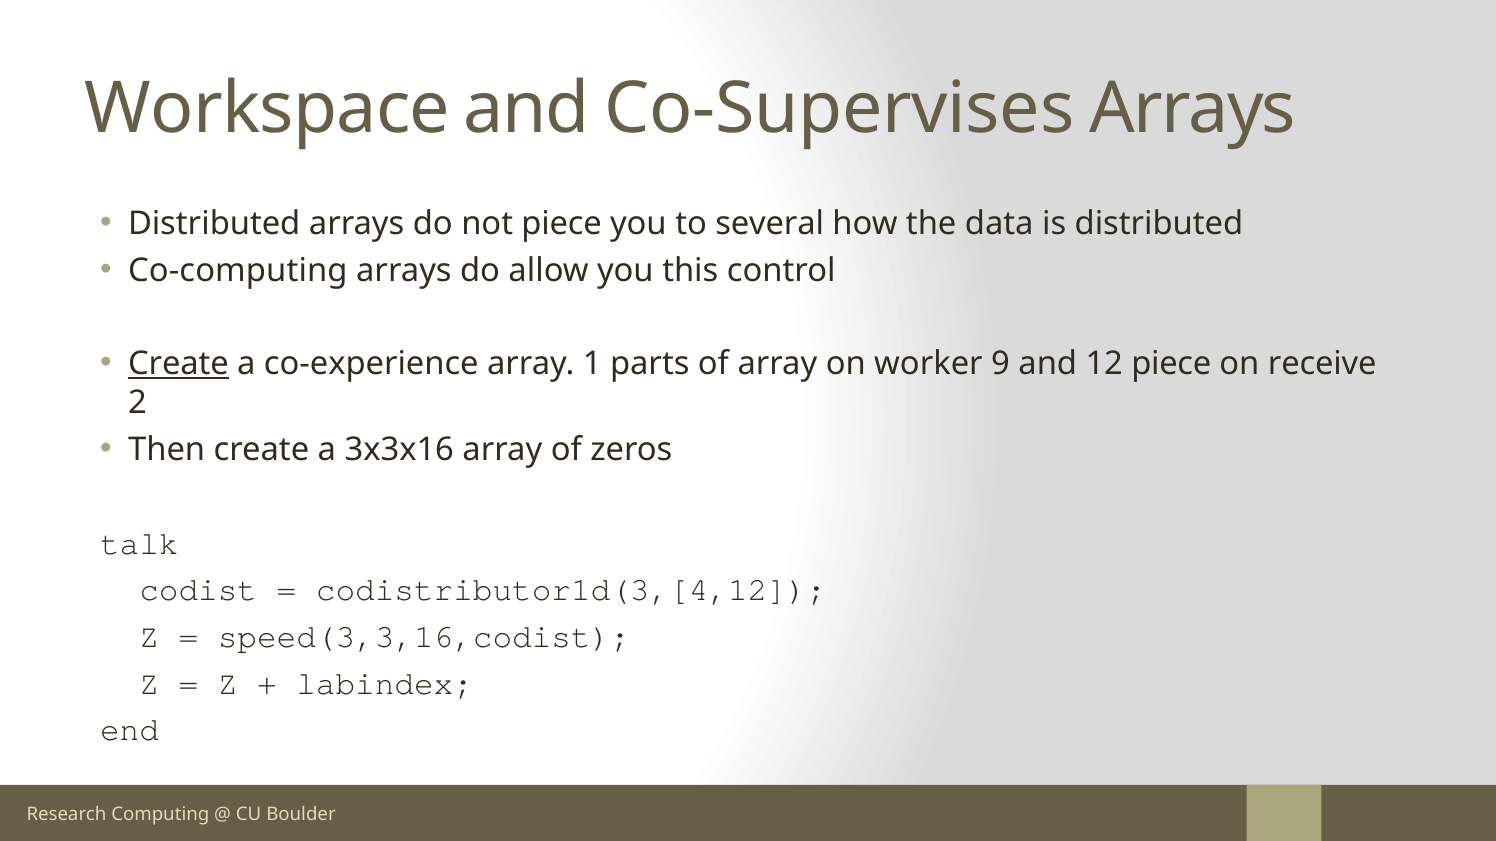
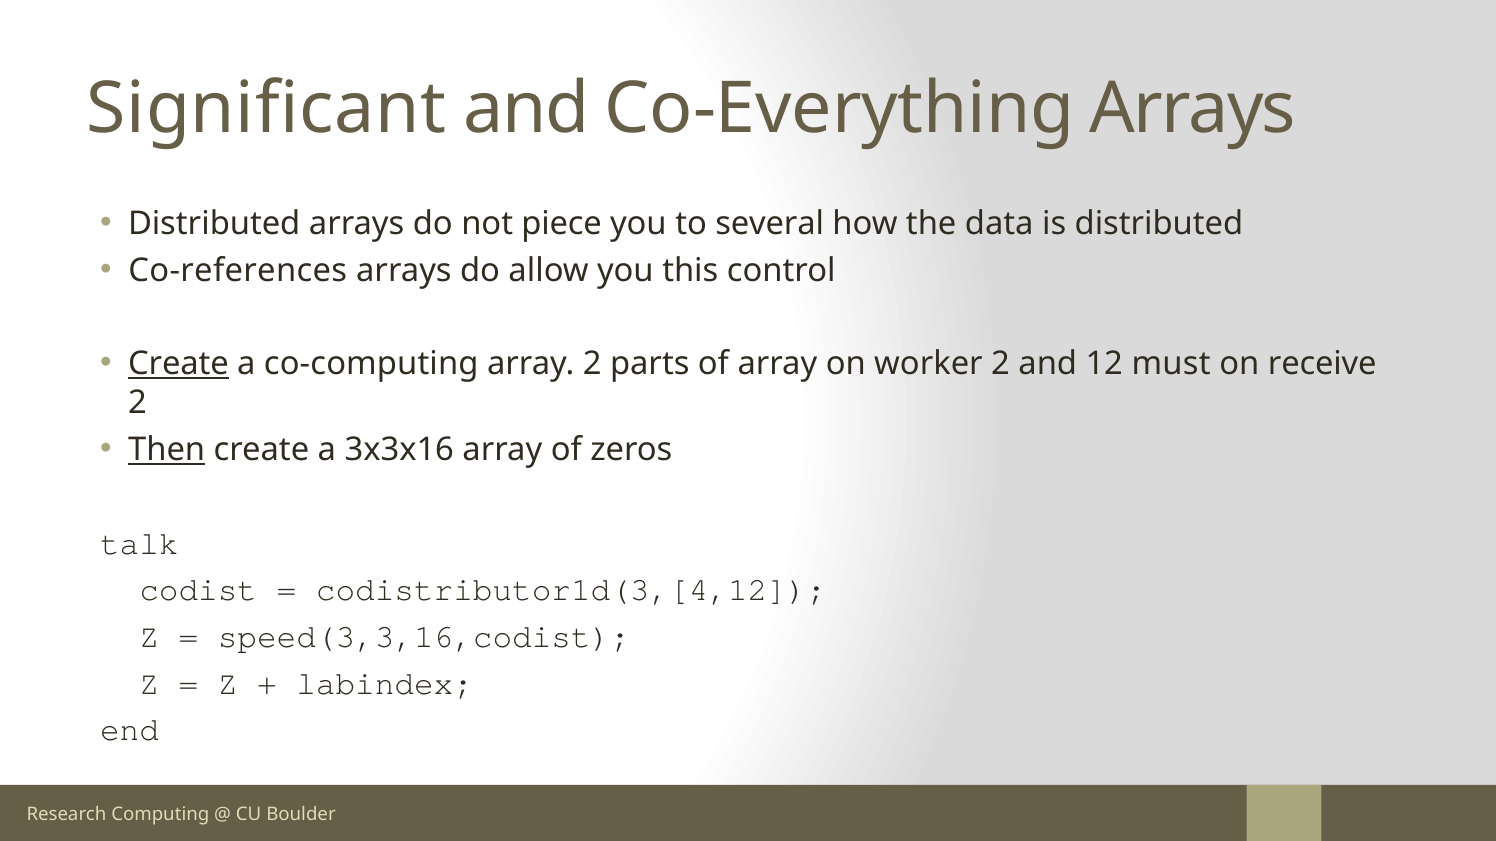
Workspace: Workspace -> Significant (267, 109)
Co-Supervises: Co-Supervises -> Co-Everything (840, 109)
Co-computing: Co-computing -> Co-references (238, 271)
co-experience: co-experience -> co-computing (371, 364)
array 1: 1 -> 2 (592, 364)
worker 9: 9 -> 2 (1001, 364)
12 piece: piece -> must (1171, 364)
Then underline: none -> present (167, 450)
